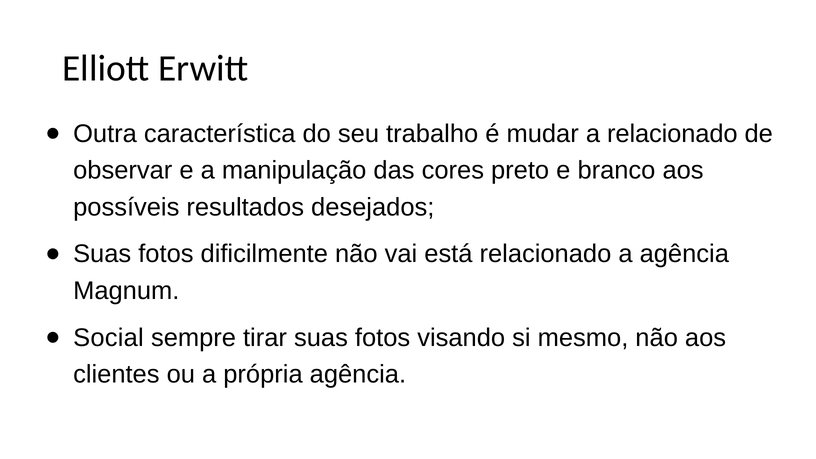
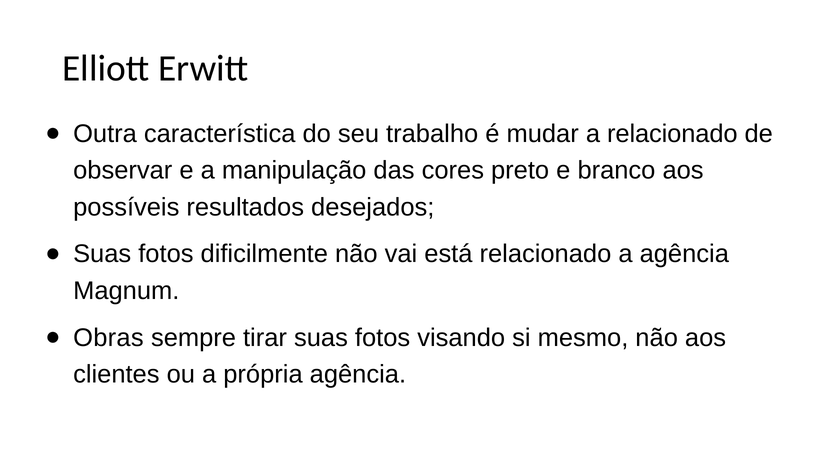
Social: Social -> Obras (108, 338)
